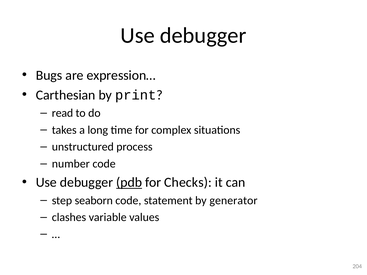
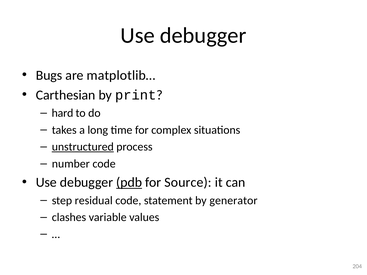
expression…: expression… -> matplotlib… (121, 75)
read: read -> hard (62, 113)
unstructured underline: none -> present (83, 147)
Checks: Checks -> Source (188, 183)
seaborn: seaborn -> residual (94, 201)
